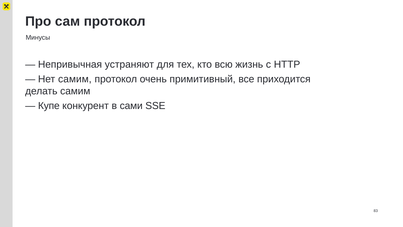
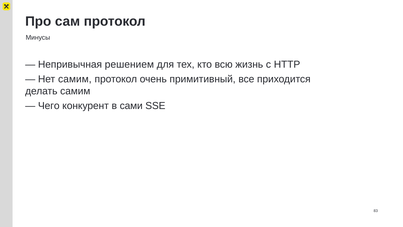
устраняют: устраняют -> решением (129, 64)
Купе: Купе -> Чего (49, 106)
